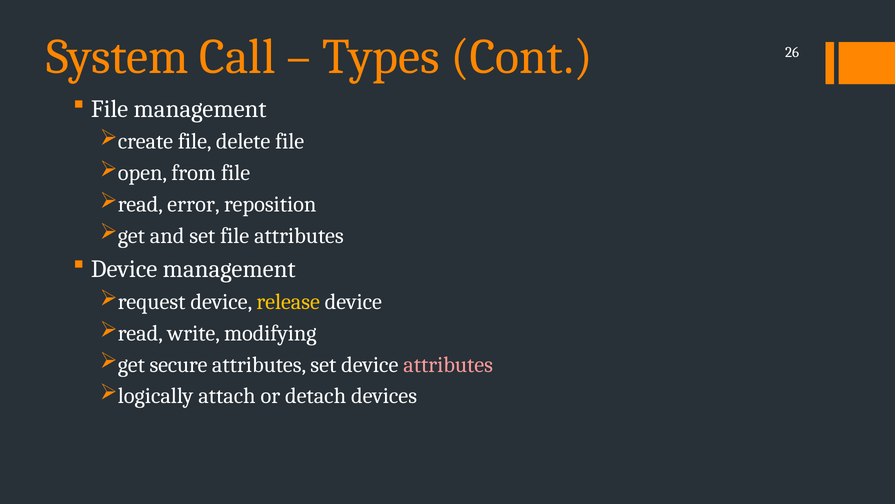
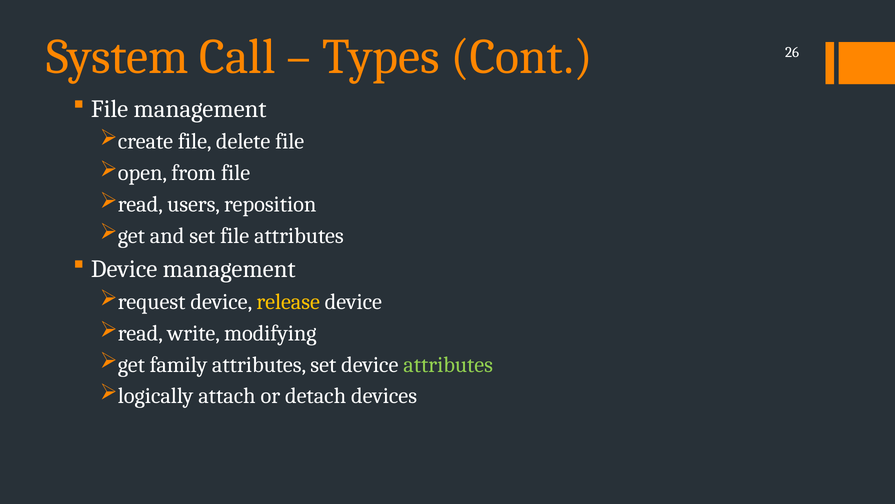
error: error -> users (194, 204)
secure: secure -> family (179, 364)
attributes colour: pink -> light green (448, 364)
